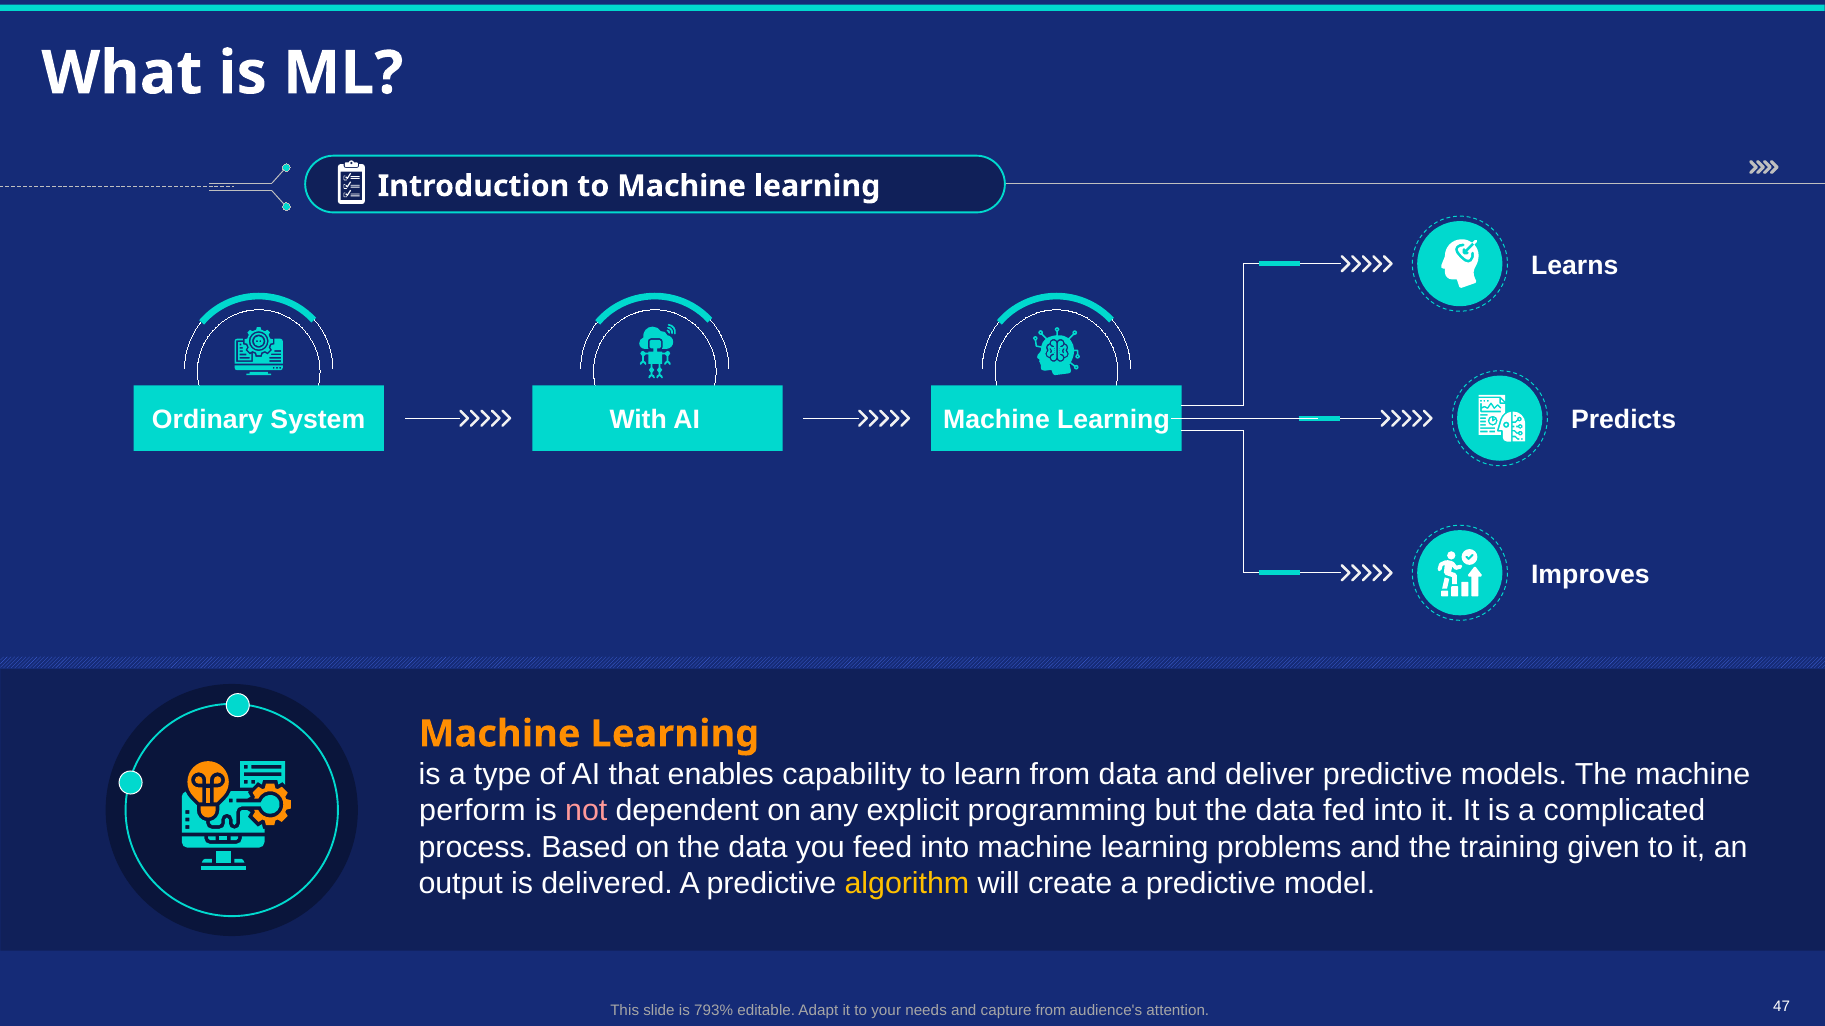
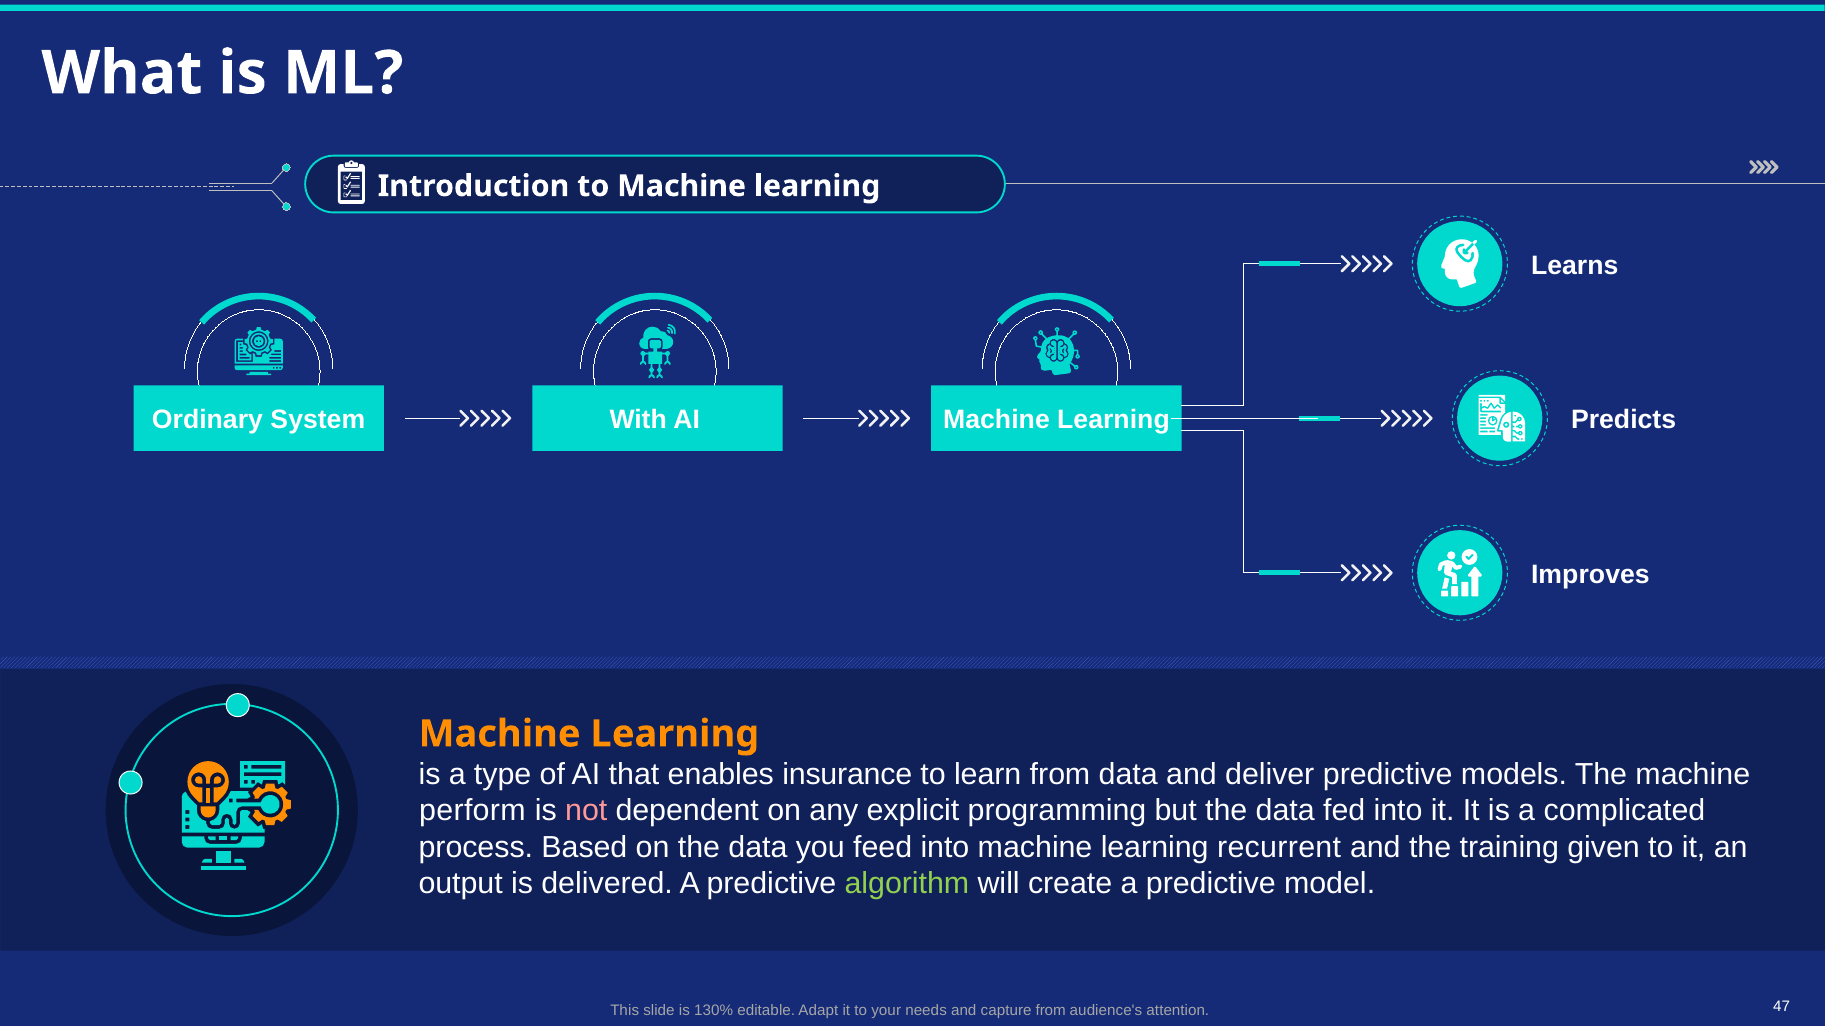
capability: capability -> insurance (847, 775)
problems: problems -> recurrent (1279, 848)
algorithm colour: yellow -> light green (907, 884)
793%: 793% -> 130% (714, 1011)
